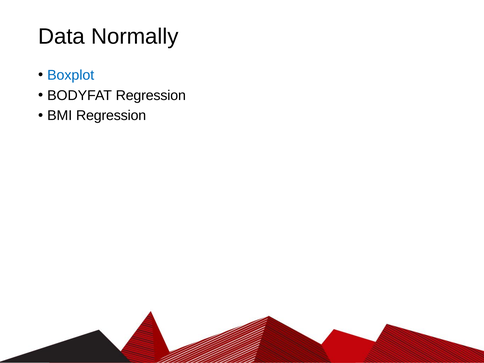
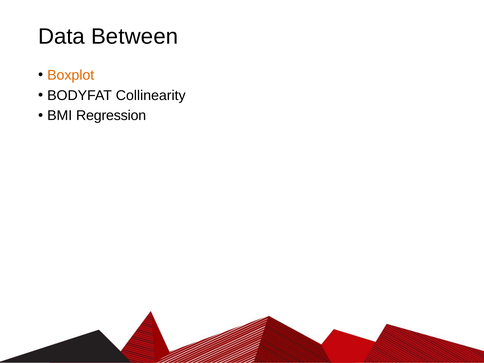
Normally: Normally -> Between (135, 37)
Boxplot colour: blue -> orange (71, 75)
BODYFAT Regression: Regression -> Collinearity (151, 95)
